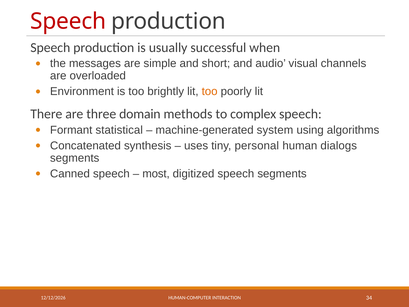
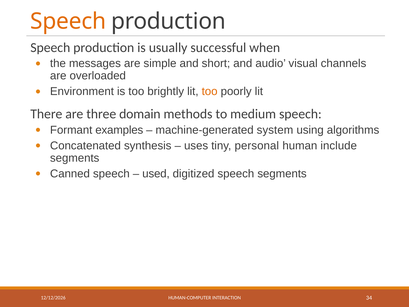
Speech colour: red -> orange (68, 21)
complex: complex -> medium (253, 114)
statistical: statistical -> examples (119, 130)
dialogs: dialogs -> include (339, 146)
most: most -> used (156, 174)
